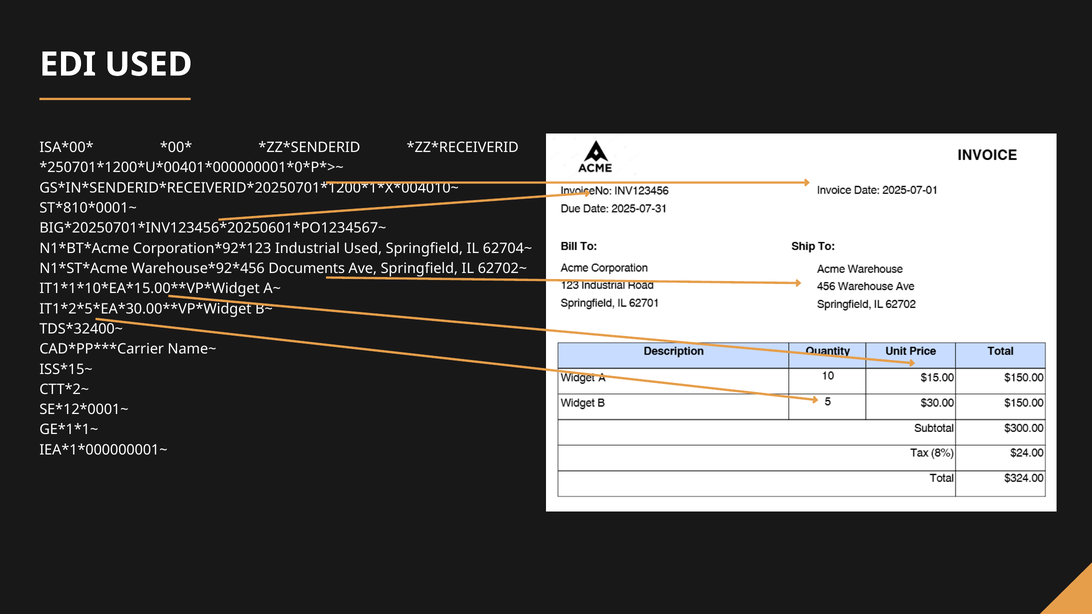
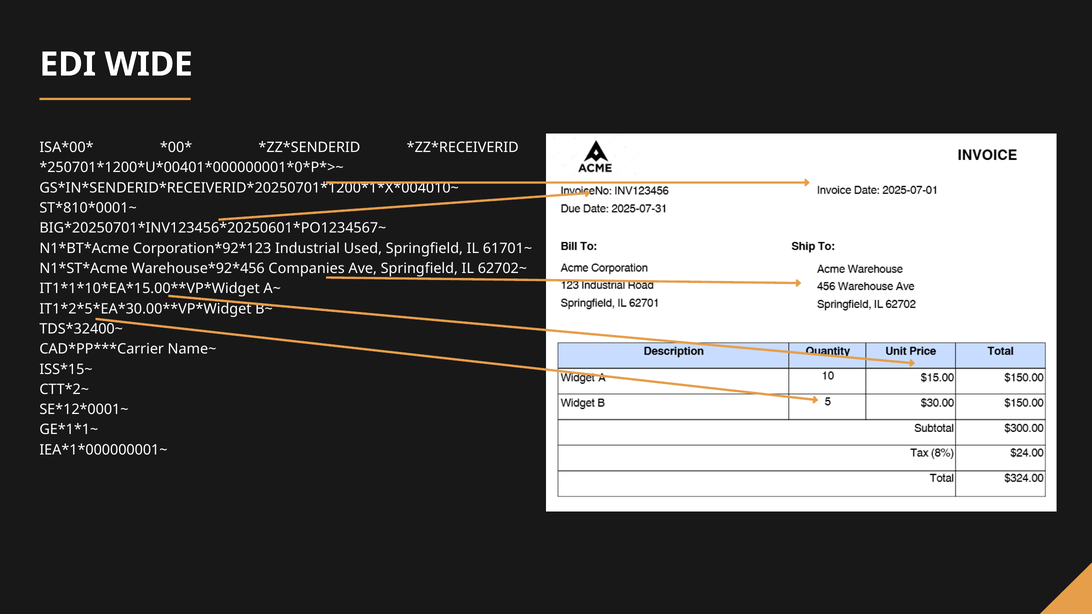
EDI USED: USED -> WIDE (149, 65)
62704~: 62704~ -> 61701~ (507, 248)
Documents: Documents -> Companies (307, 269)
